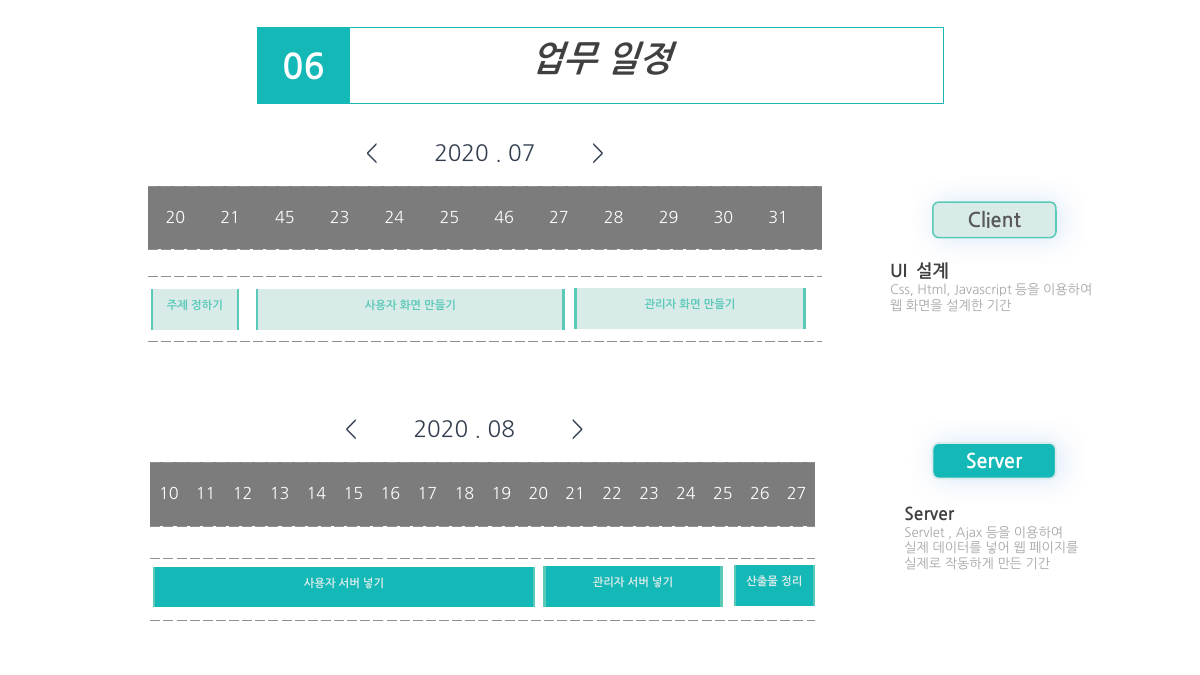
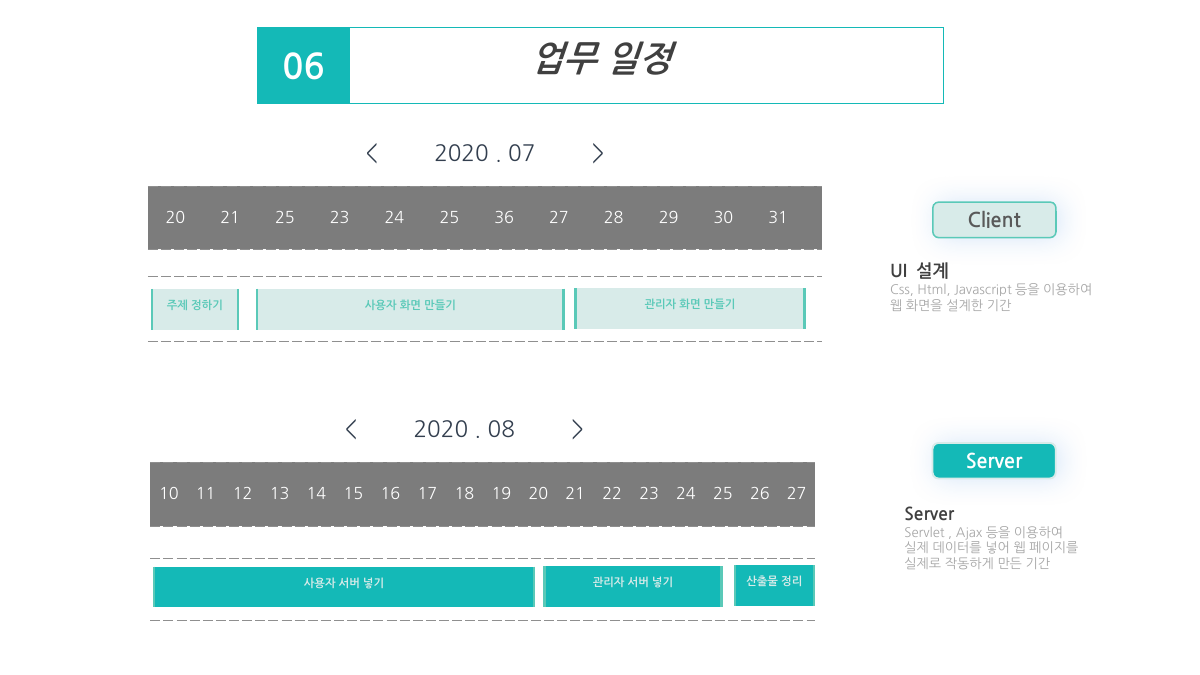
21 45: 45 -> 25 (285, 218)
46: 46 -> 36 (504, 218)
